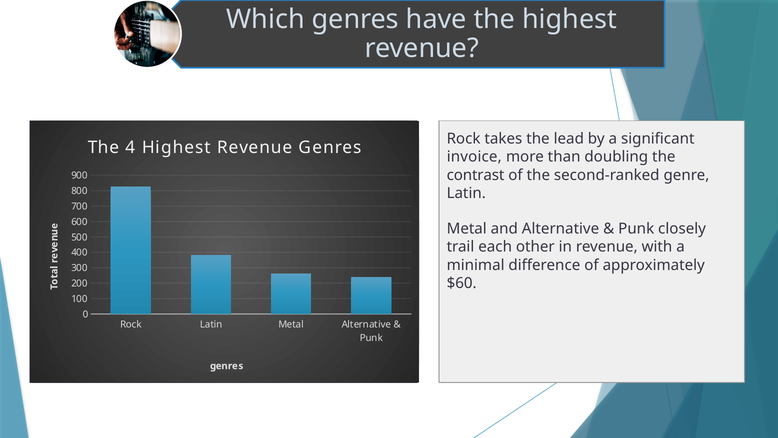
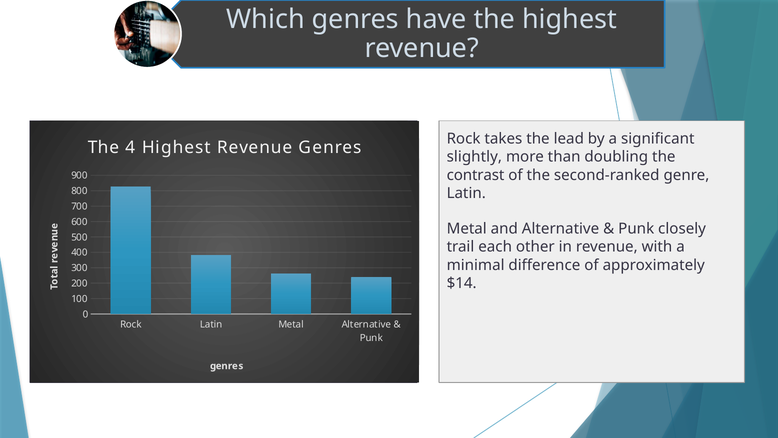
invoice: invoice -> slightly (474, 157)
$60: $60 -> $14 (462, 283)
